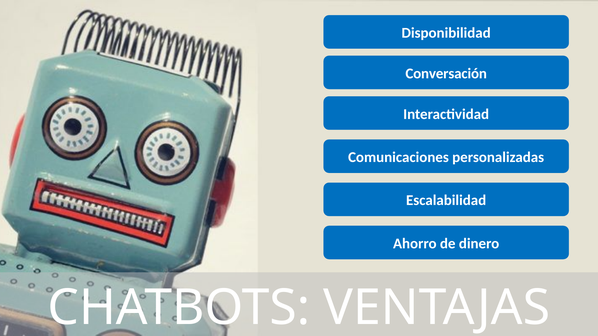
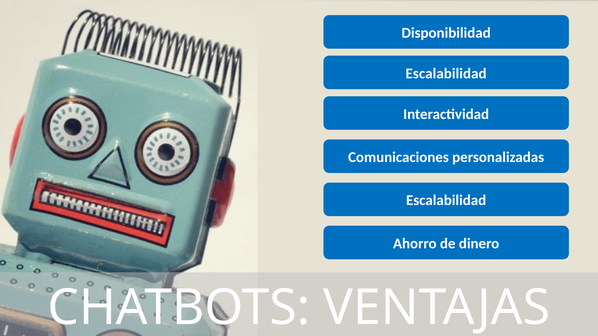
Conversación: Conversación -> Escalabilidad (446, 74)
